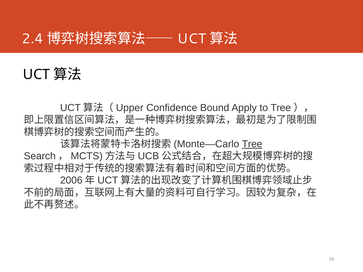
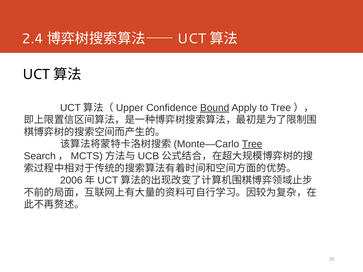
Bound underline: none -> present (215, 108)
